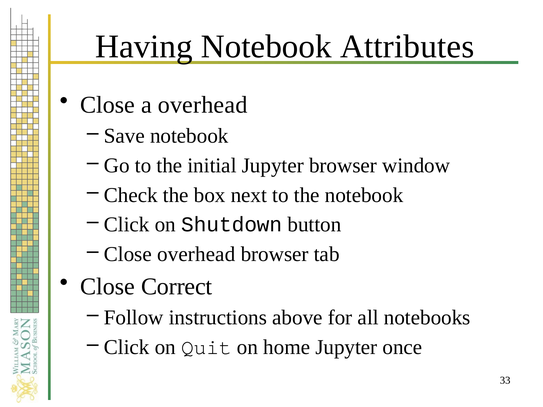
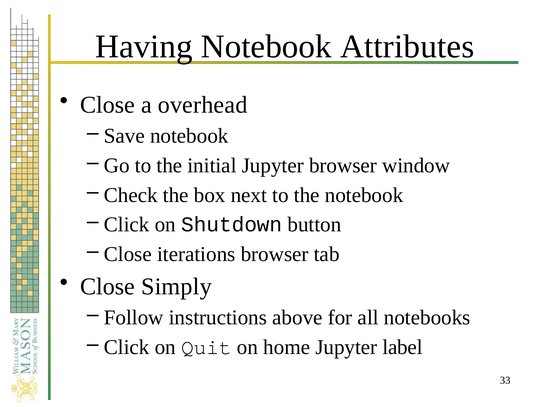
Close overhead: overhead -> iterations (196, 254)
Correct: Correct -> Simply (176, 287)
once: once -> label (403, 347)
